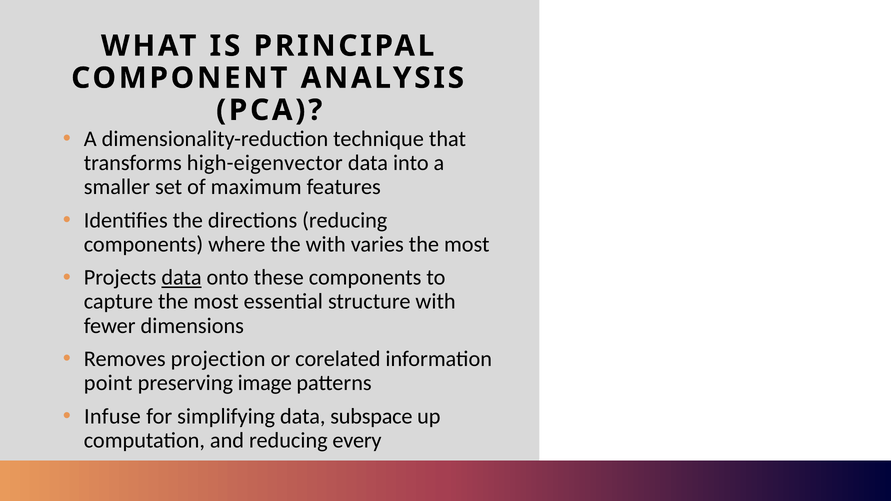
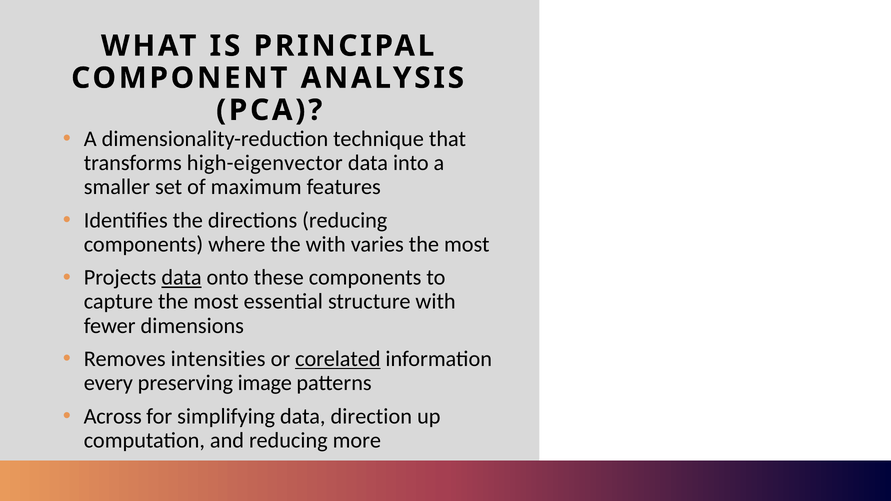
projection: projection -> intensities (218, 359)
corelated underline: none -> present (338, 359)
point: point -> every (108, 383)
Infuse: Infuse -> Across (113, 416)
subspace: subspace -> direction (371, 416)
every: every -> more (357, 441)
